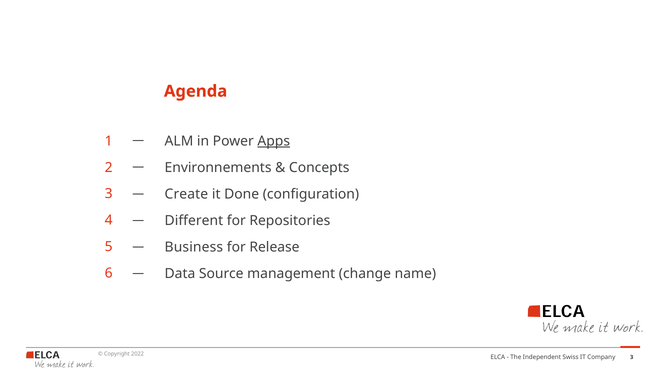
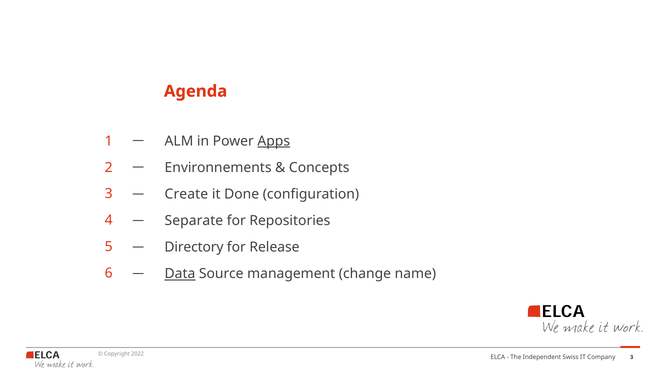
Different: Different -> Separate (194, 221)
Business: Business -> Directory (194, 248)
Data underline: none -> present (180, 274)
